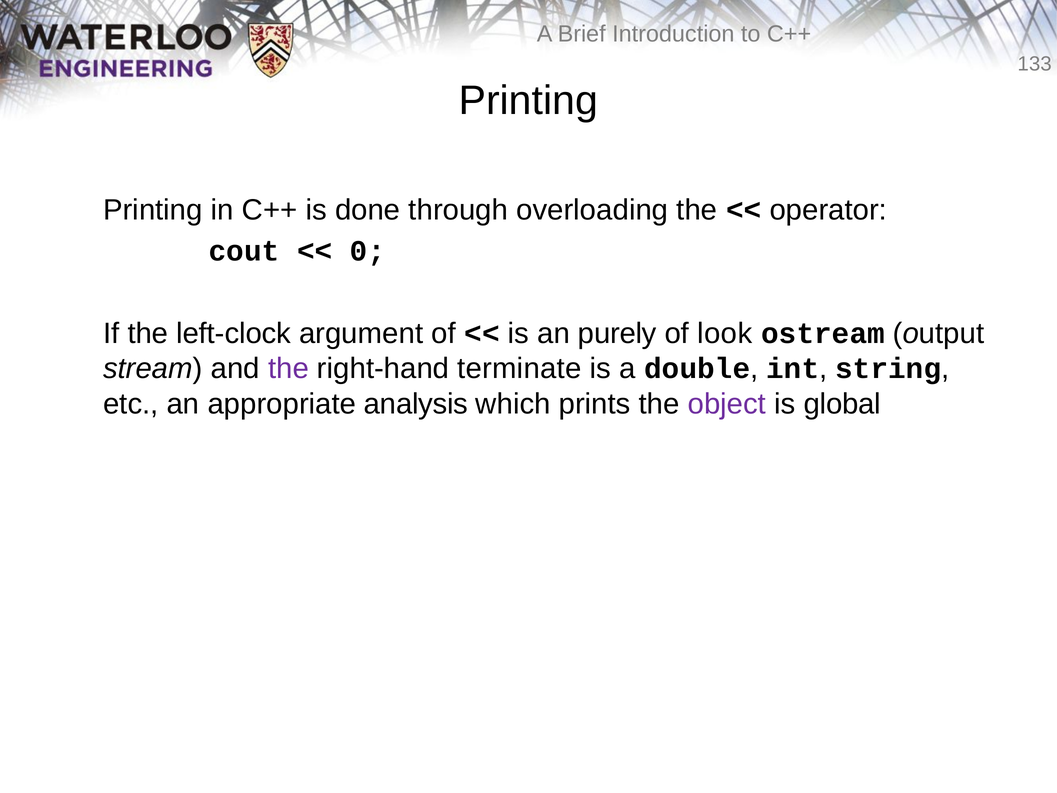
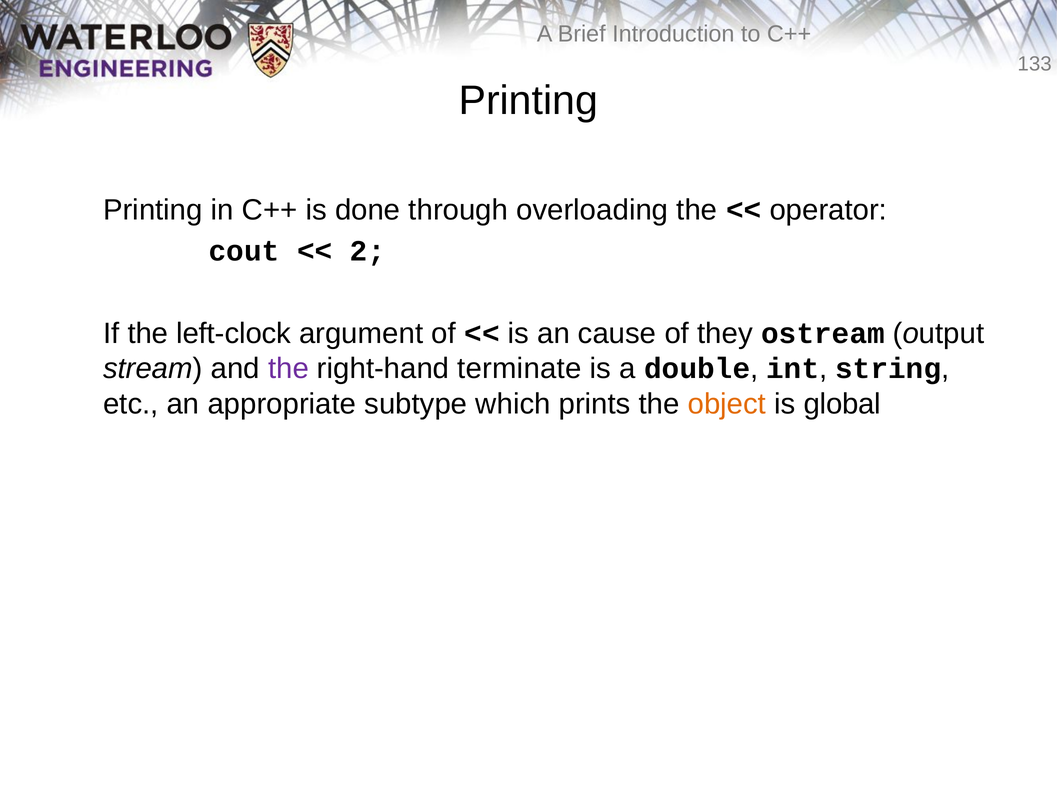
0: 0 -> 2 (368, 251)
purely: purely -> cause (617, 333)
look: look -> they (725, 333)
analysis: analysis -> subtype (416, 404)
object colour: purple -> orange (727, 404)
